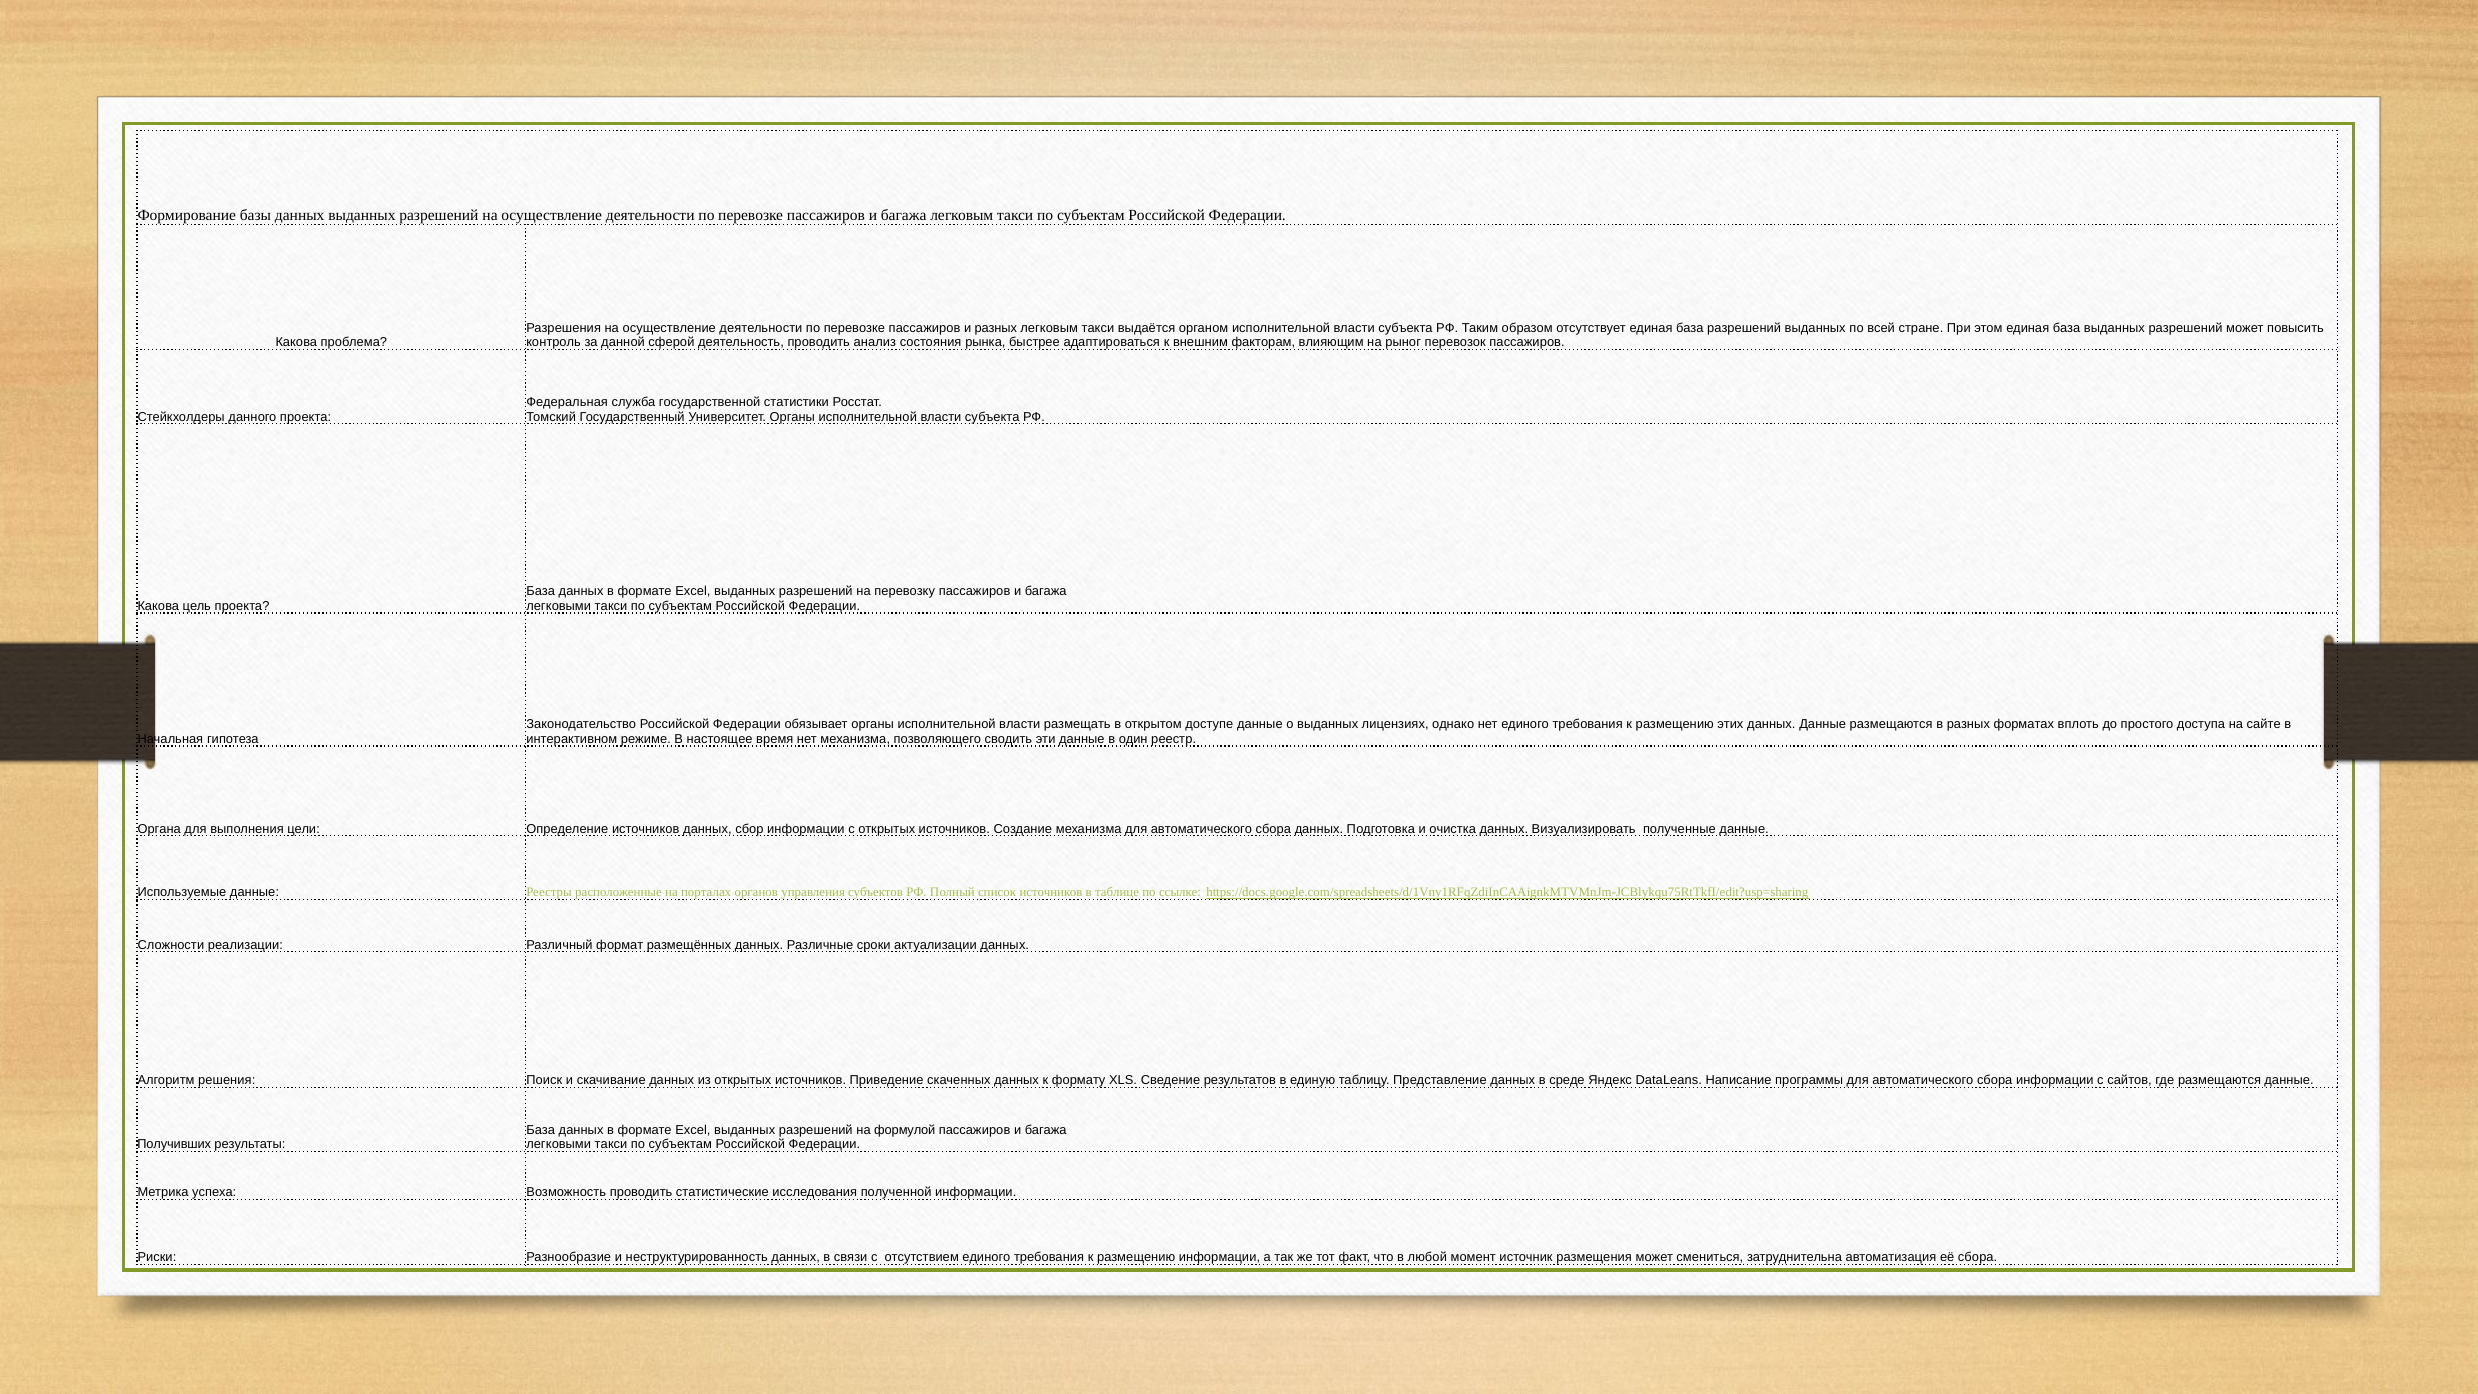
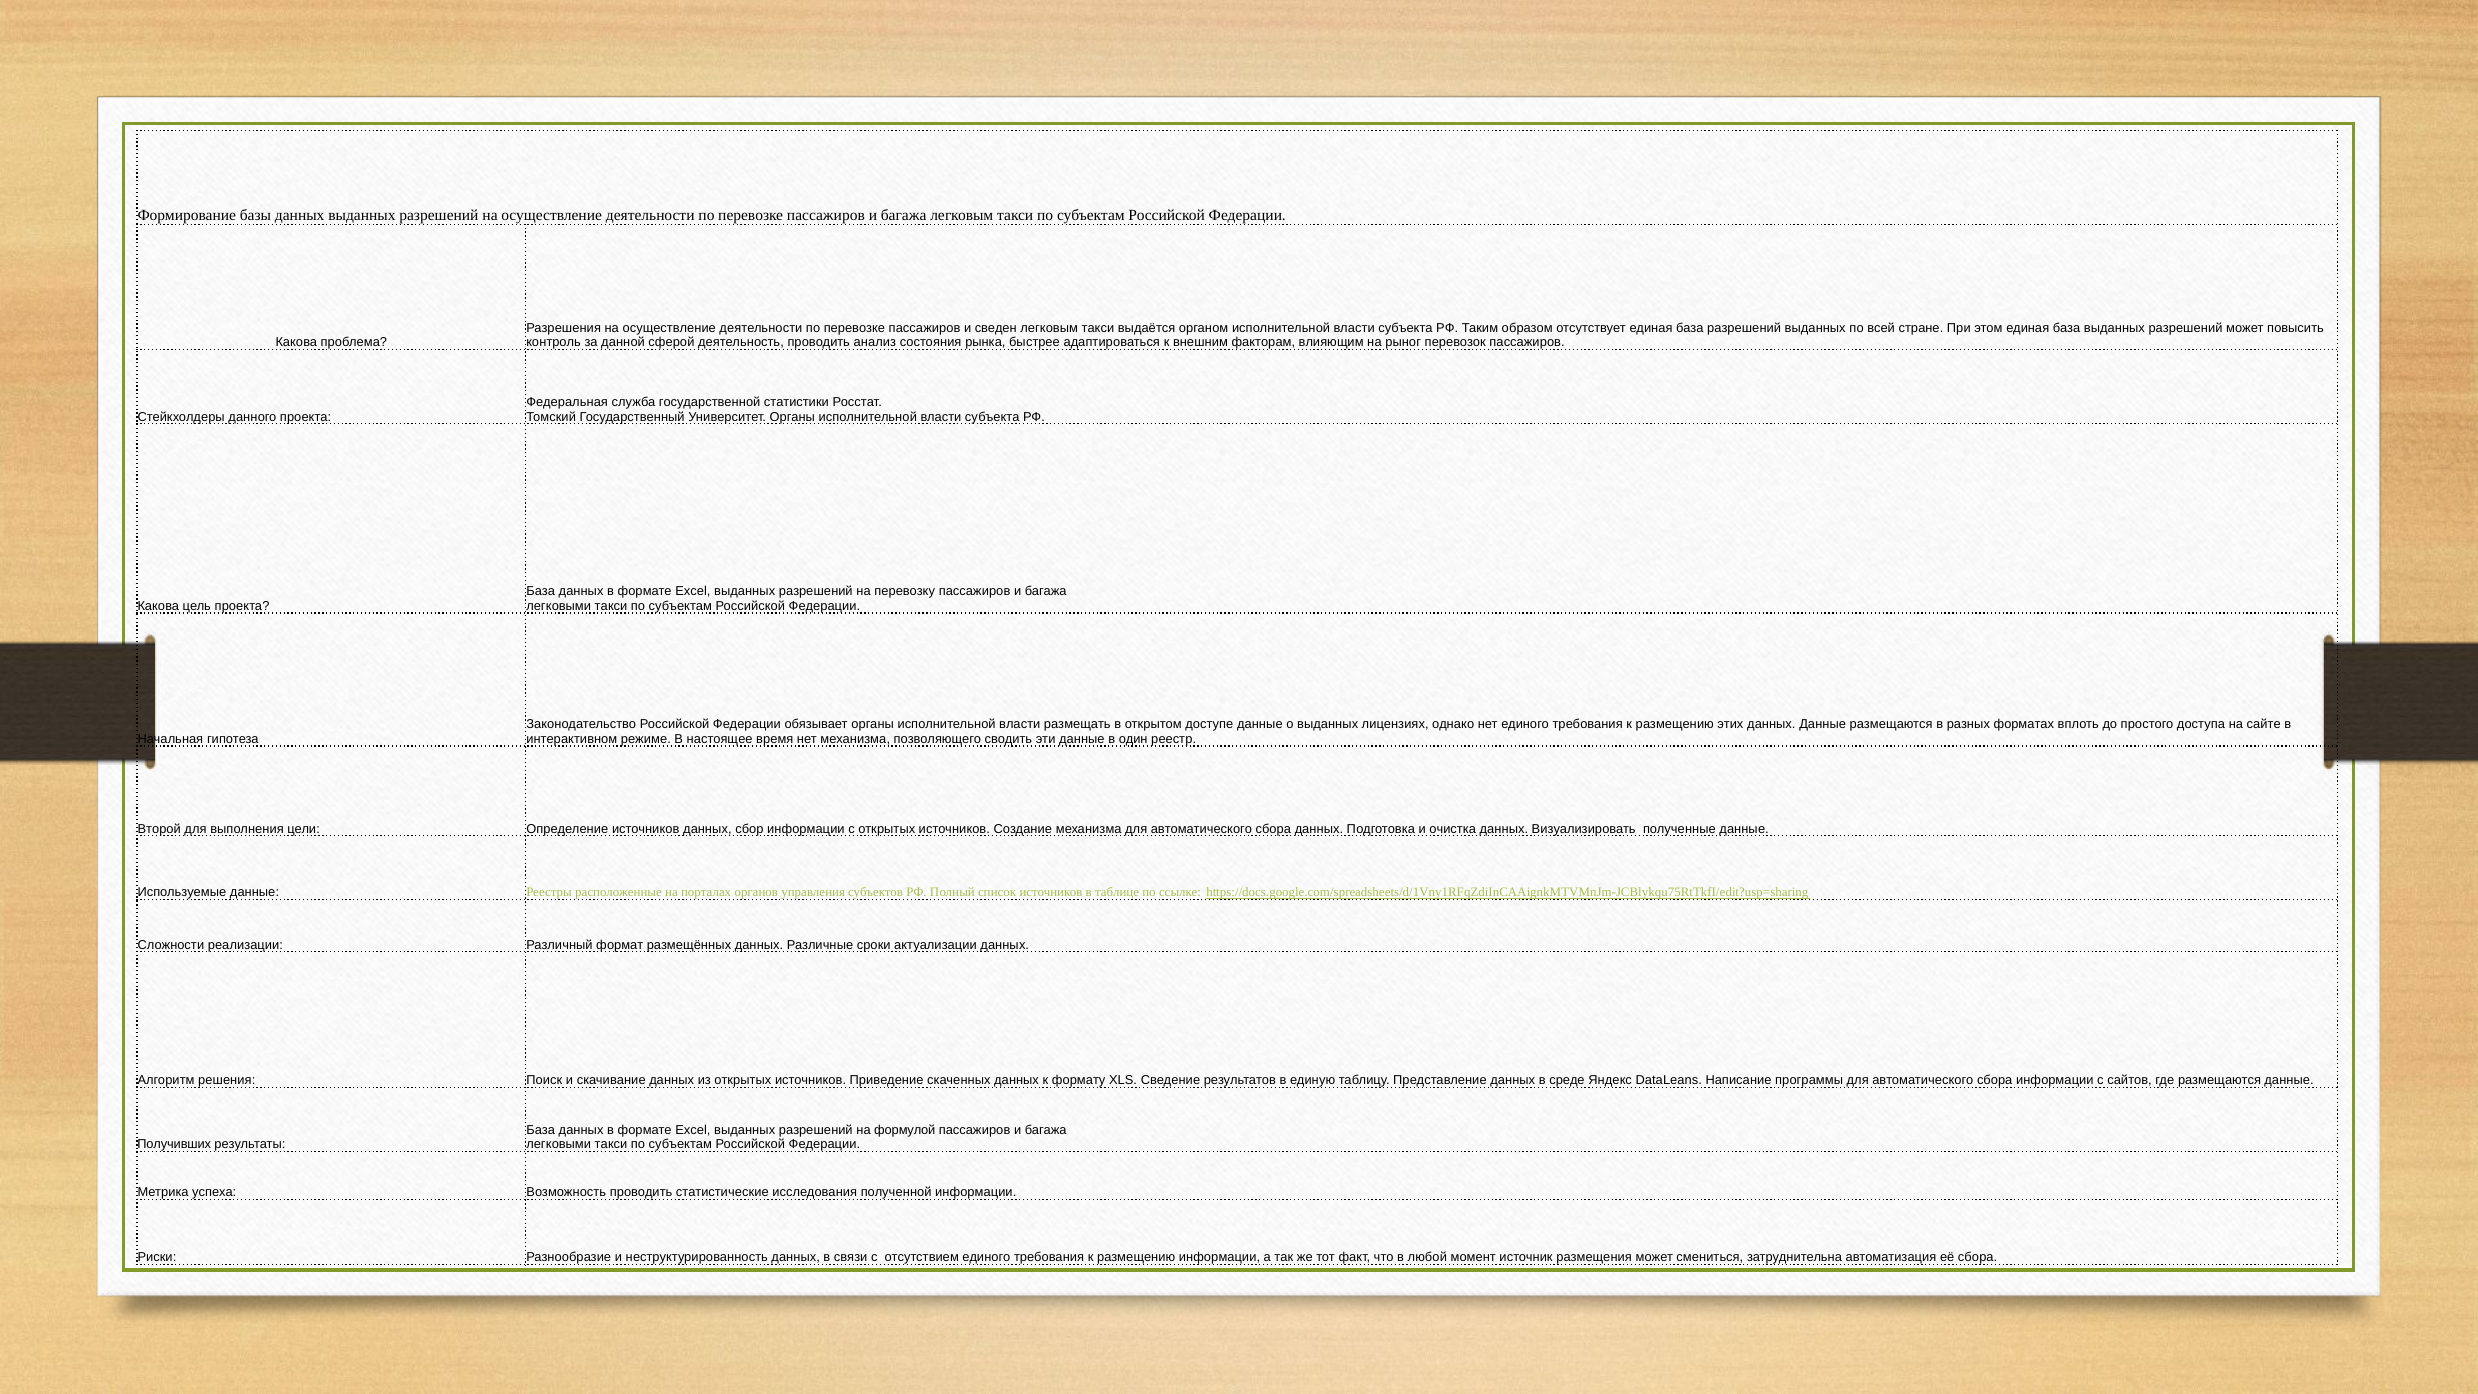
и разных: разных -> сведен (996, 328)
Органа: Органа -> Второй (159, 829)
